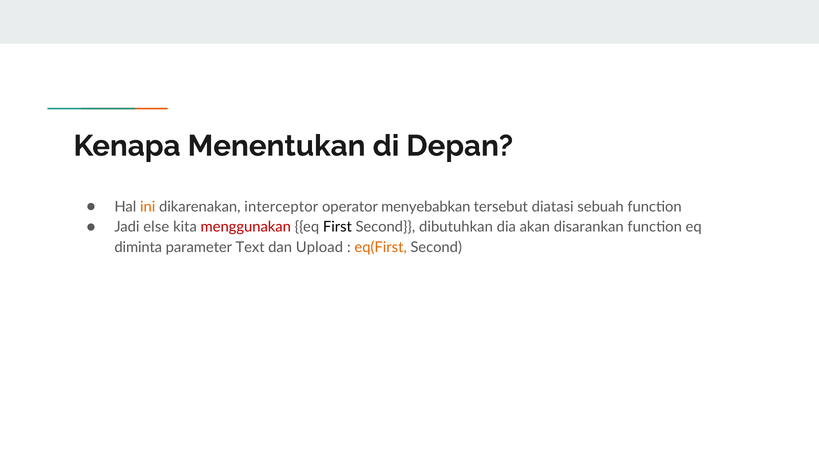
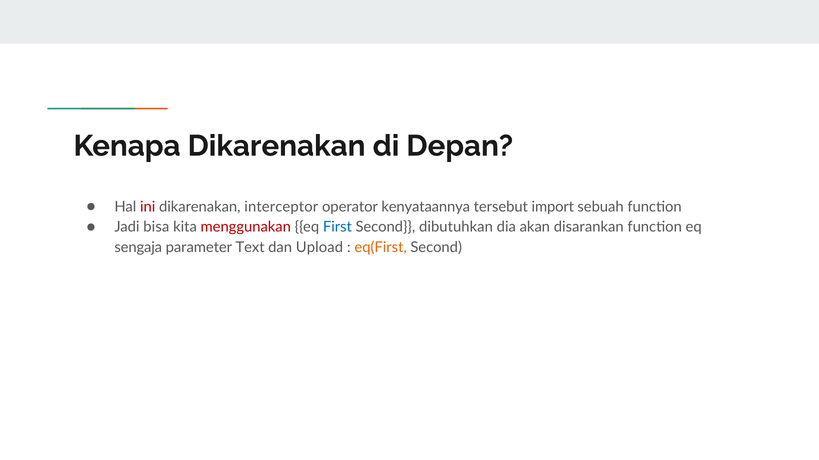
Kenapa Menentukan: Menentukan -> Dikarenakan (277, 146)
ini colour: orange -> red (148, 207)
menyebabkan: menyebabkan -> kenyataannya (426, 207)
diatasi: diatasi -> import (553, 207)
else: else -> bisa (156, 227)
First colour: black -> blue (337, 227)
diminta: diminta -> sengaja (138, 248)
